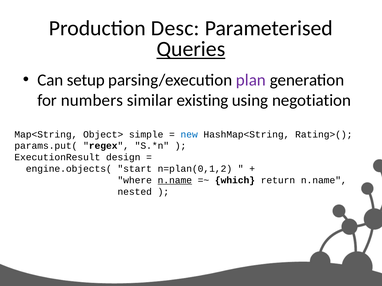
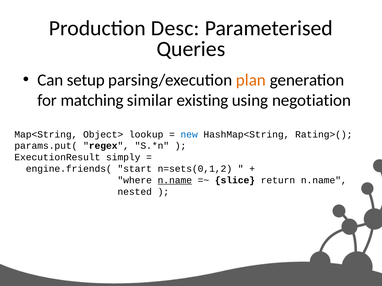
Queries underline: present -> none (191, 49)
plan colour: purple -> orange (251, 80)
numbers: numbers -> matching (92, 101)
simple: simple -> lookup (146, 135)
design: design -> simply (123, 158)
engine.objects(: engine.objects( -> engine.friends( (69, 169)
n=plan(0,1,2: n=plan(0,1,2 -> n=sets(0,1,2 (195, 169)
which: which -> slice (235, 180)
